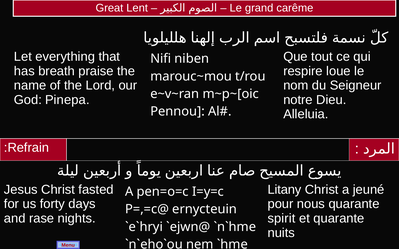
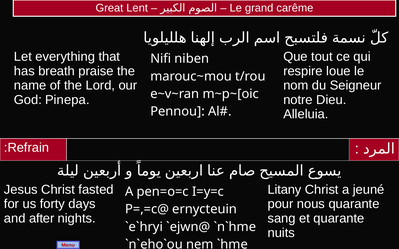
rase: rase -> after (42, 219)
spirit: spirit -> sang (282, 219)
